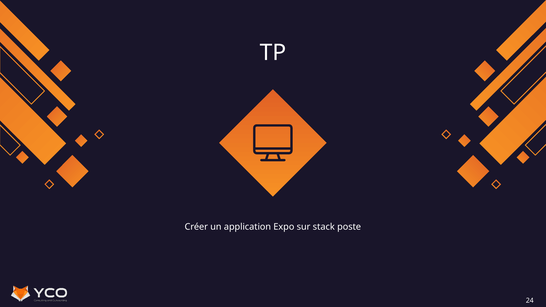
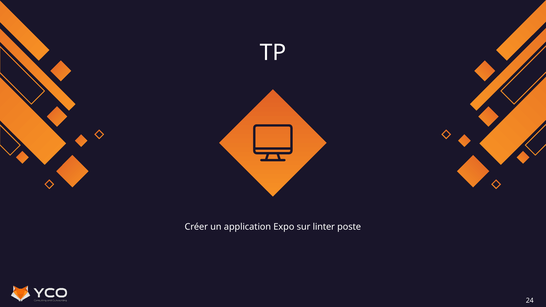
stack: stack -> linter (324, 227)
